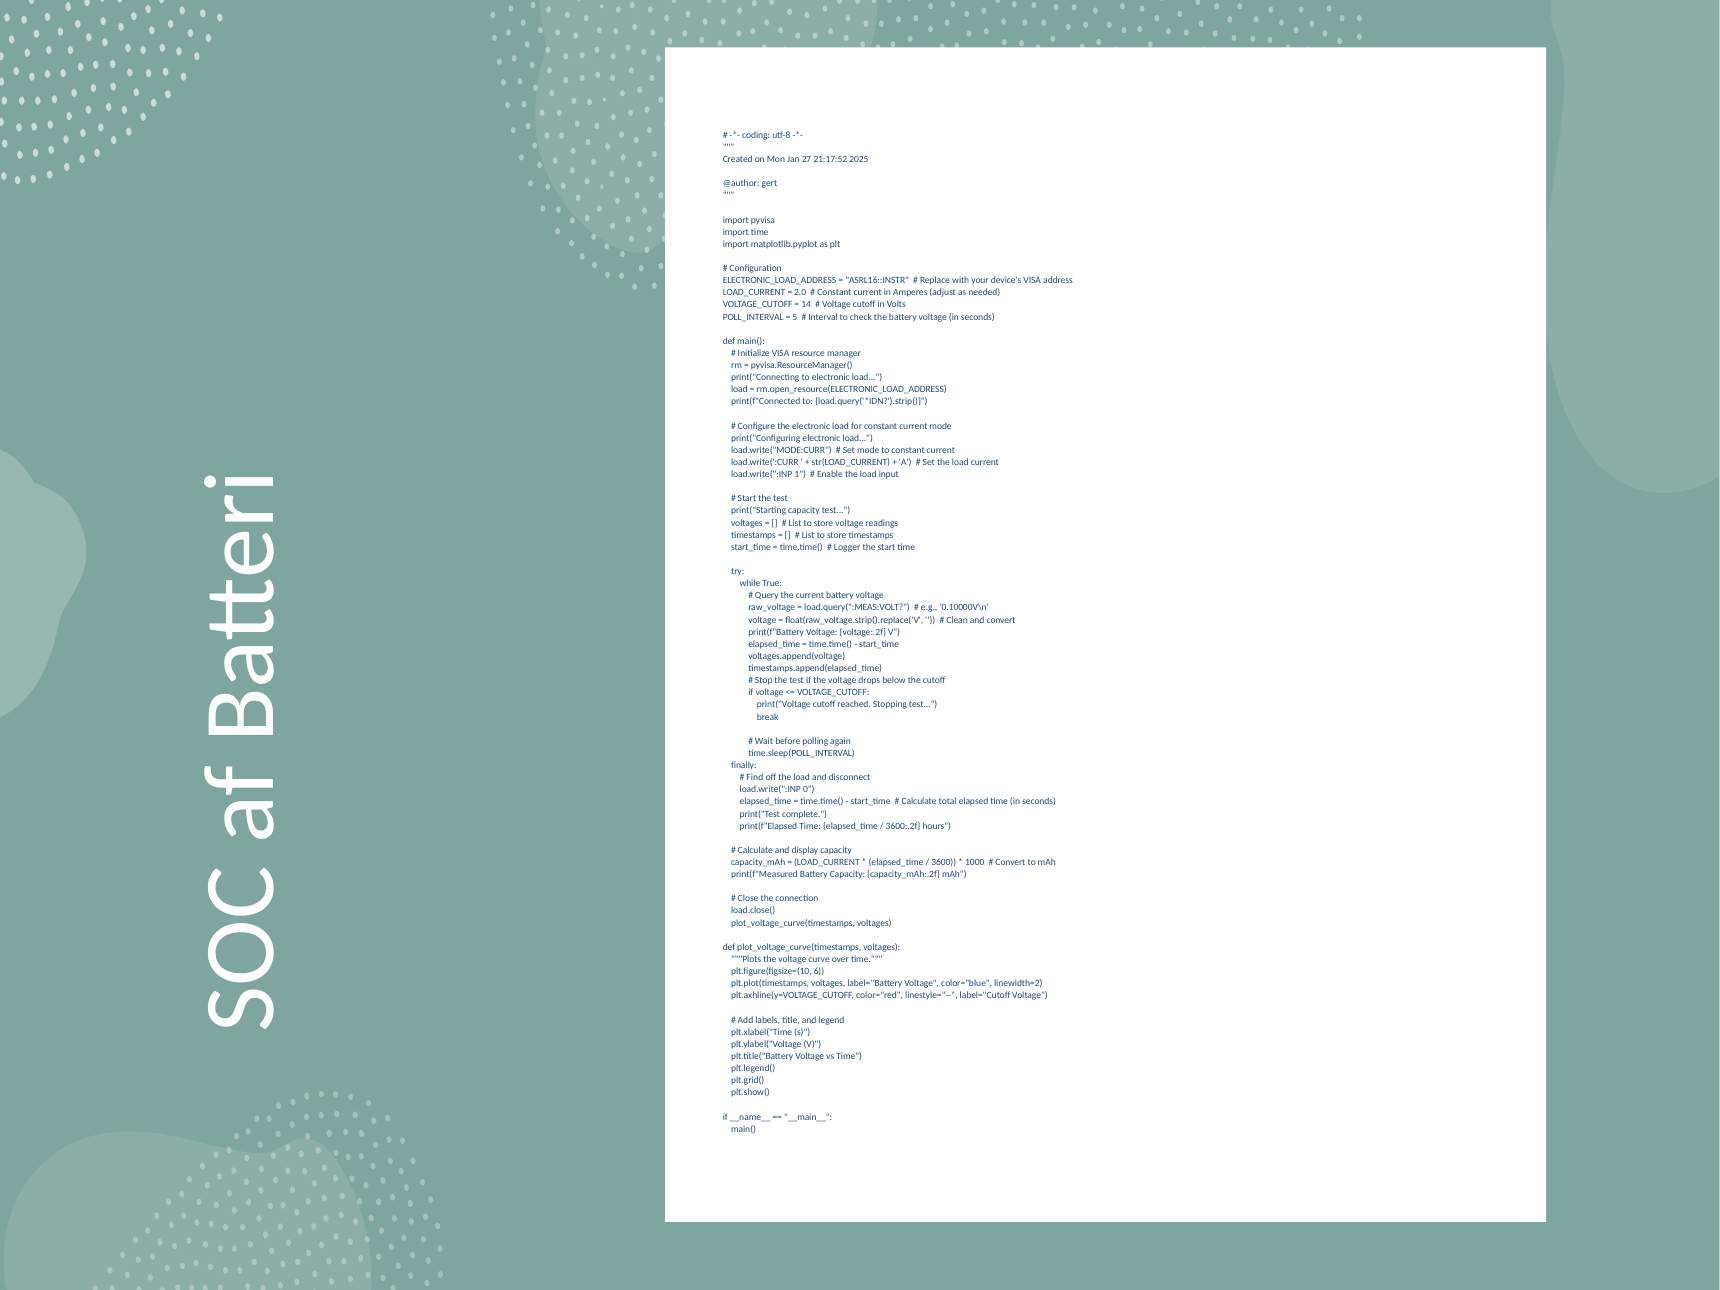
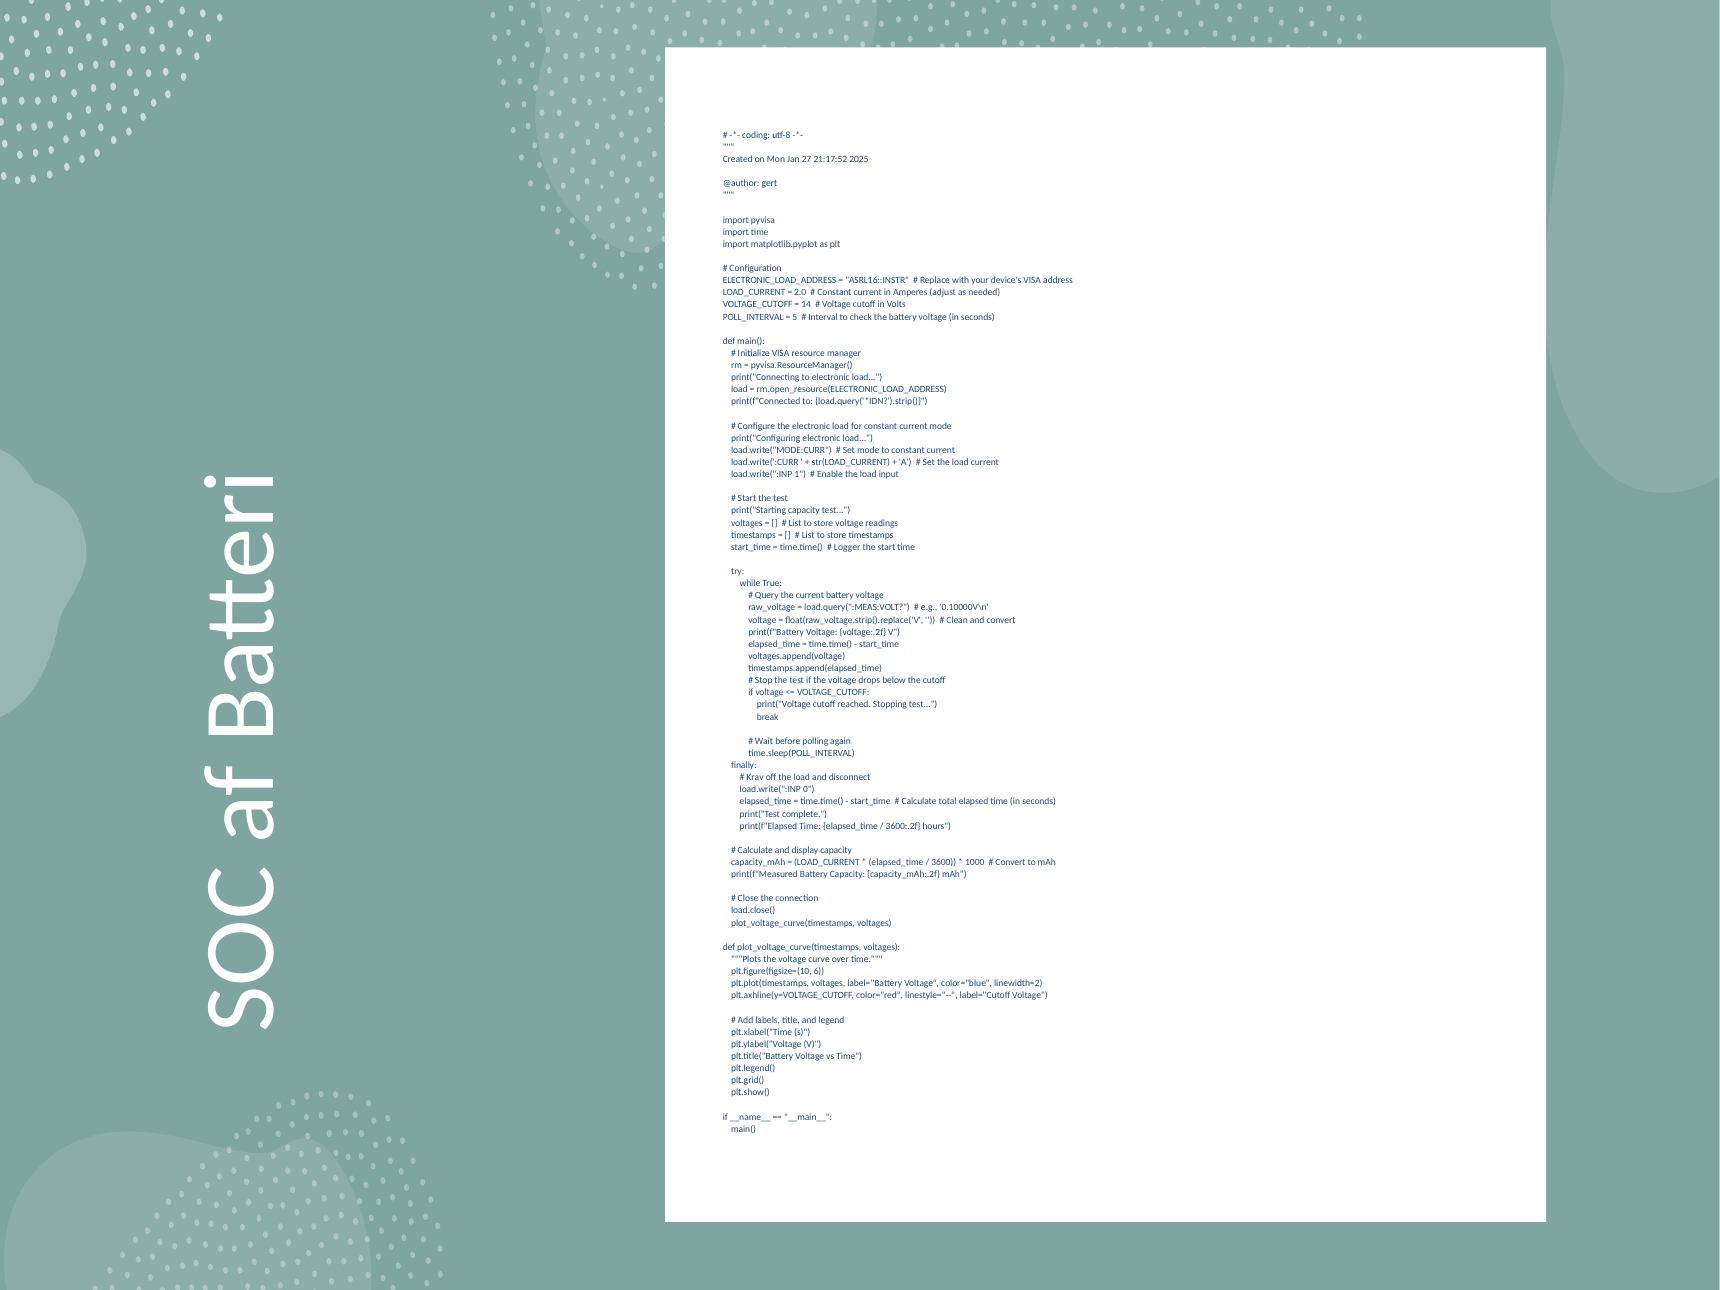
Find: Find -> Krav (755, 777)
